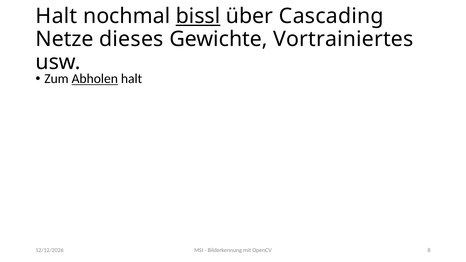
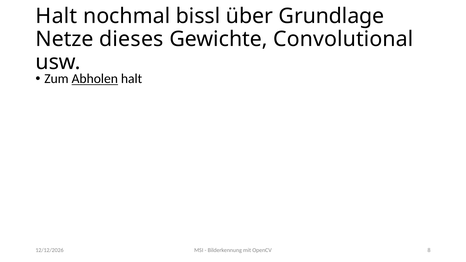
bissl underline: present -> none (198, 16)
Cascading: Cascading -> Grundlage (331, 16)
Vortrainiertes: Vortrainiertes -> Convolutional (343, 39)
